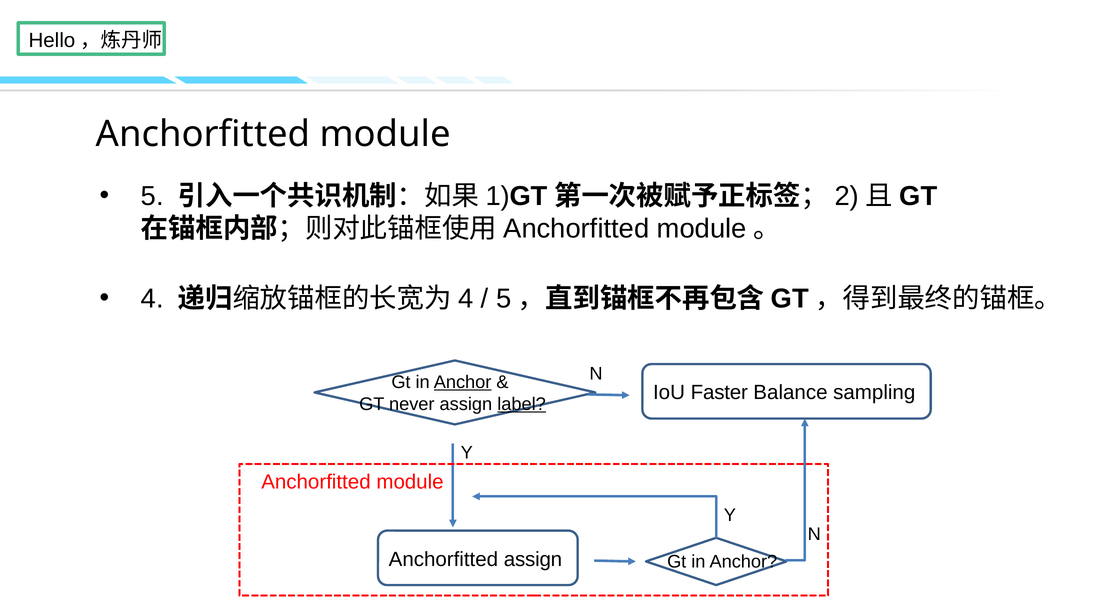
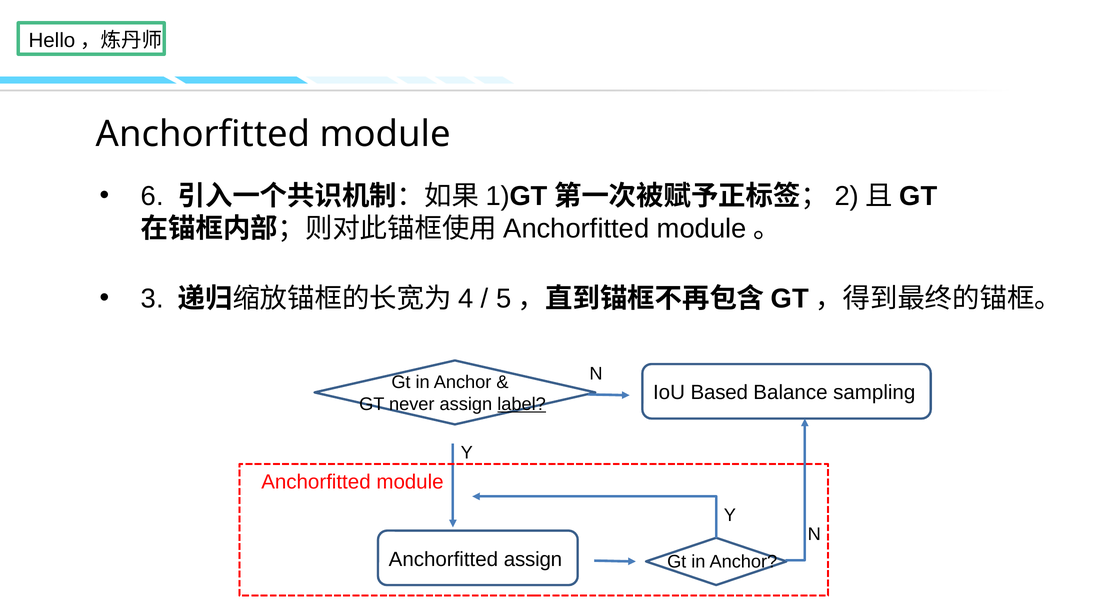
5: 5 -> 6 (152, 196)
4: 4 -> 3 (152, 299)
Anchor underline: present -> none (463, 382)
Faster: Faster -> Based (719, 393)
